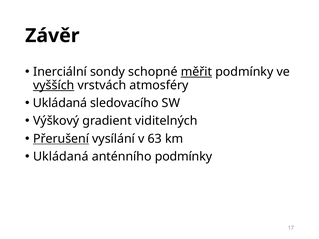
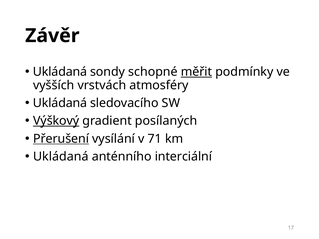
Inerciální: Inerciální -> Ukládaná (60, 72)
vyšších underline: present -> none (54, 85)
Výškový underline: none -> present (56, 121)
viditelných: viditelných -> posílaných (166, 121)
63: 63 -> 71 (155, 139)
anténního podmínky: podmínky -> interciální (183, 157)
